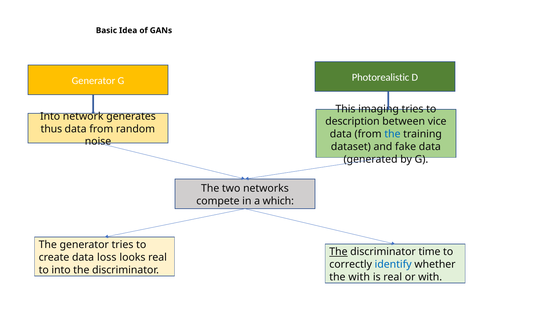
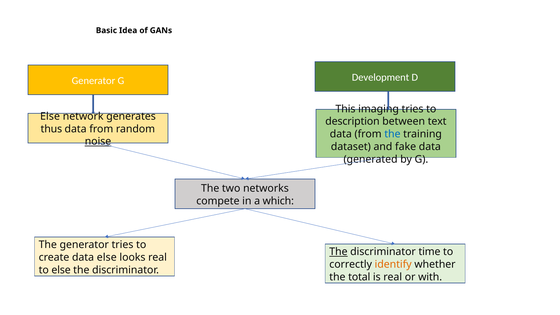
Photorealistic: Photorealistic -> Development (381, 77)
Into: Into -> Else (50, 116)
vice: vice -> text (437, 121)
noise underline: none -> present (98, 141)
data loss: loss -> else (107, 257)
identify colour: blue -> orange (393, 264)
to into: into -> else (61, 270)
the with: with -> total (359, 277)
